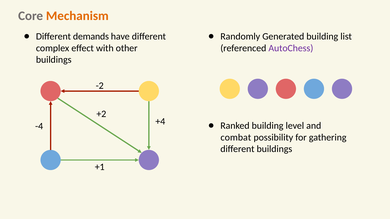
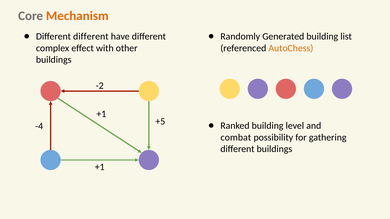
Different demands: demands -> different (91, 36)
AutoChess colour: purple -> orange (291, 48)
+2: +2 -> +1 (101, 114)
+4: +4 -> +5 (160, 122)
